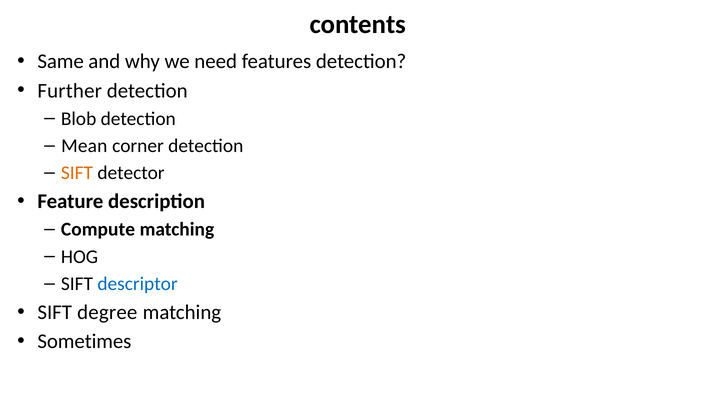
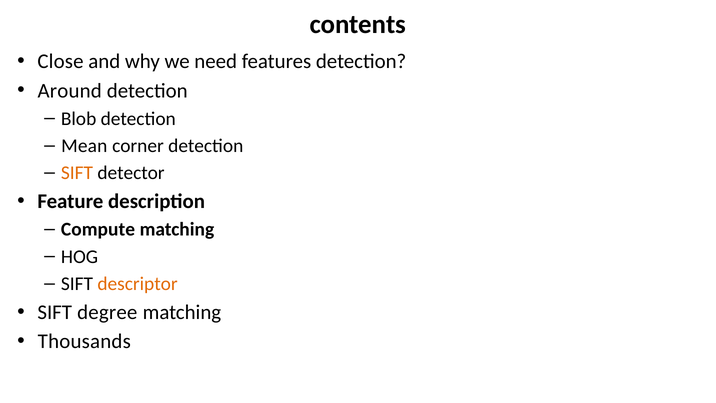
Same: Same -> Close (60, 61)
Further: Further -> Around (70, 91)
descriptor colour: blue -> orange (138, 284)
Sometimes: Sometimes -> Thousands (84, 341)
